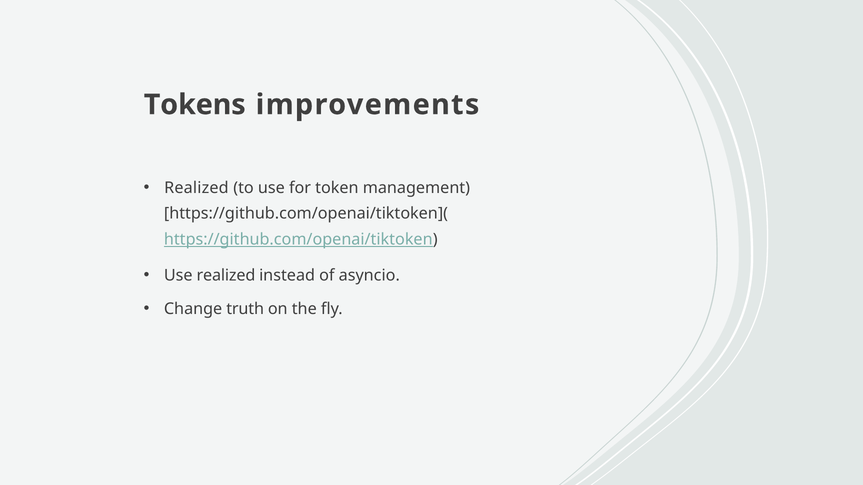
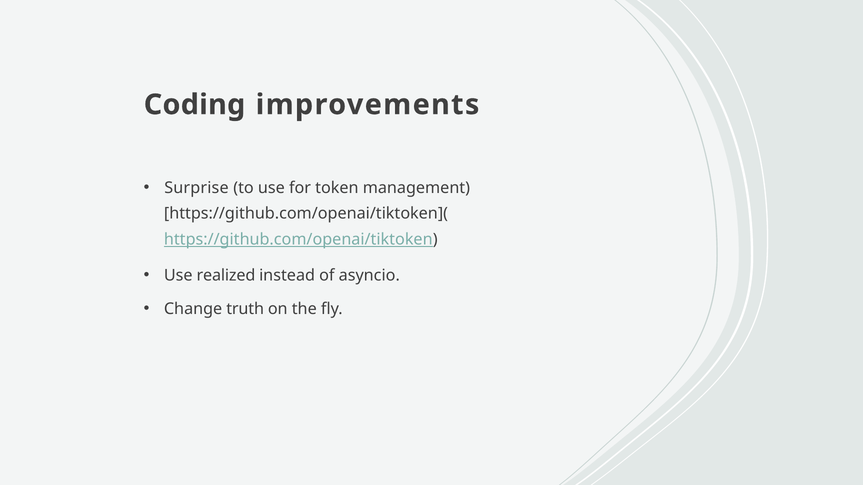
Tokens: Tokens -> Coding (194, 105)
Realized: Realized -> Surprise (196, 188)
